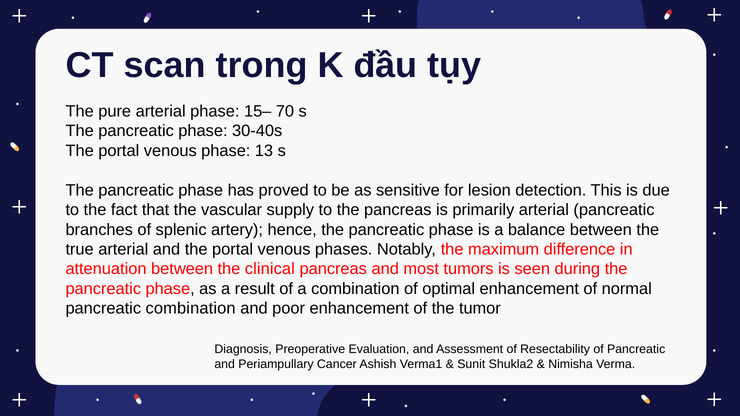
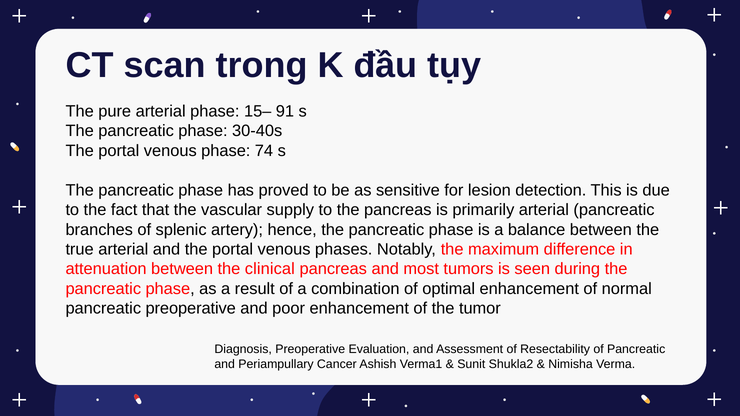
70: 70 -> 91 (285, 111)
13: 13 -> 74 (264, 151)
pancreatic combination: combination -> preoperative (191, 309)
